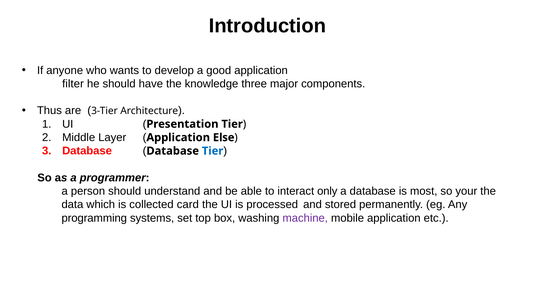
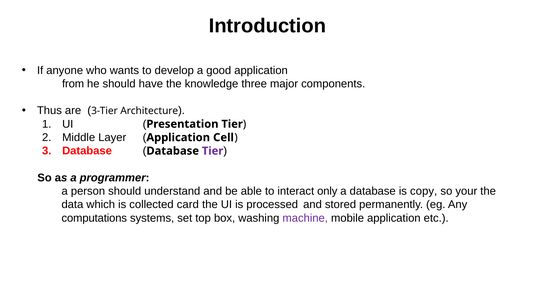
filter: filter -> from (73, 84)
Else: Else -> Cell (224, 138)
Tier colour: blue -> purple (213, 151)
most: most -> copy (424, 191)
programming: programming -> computations (94, 218)
